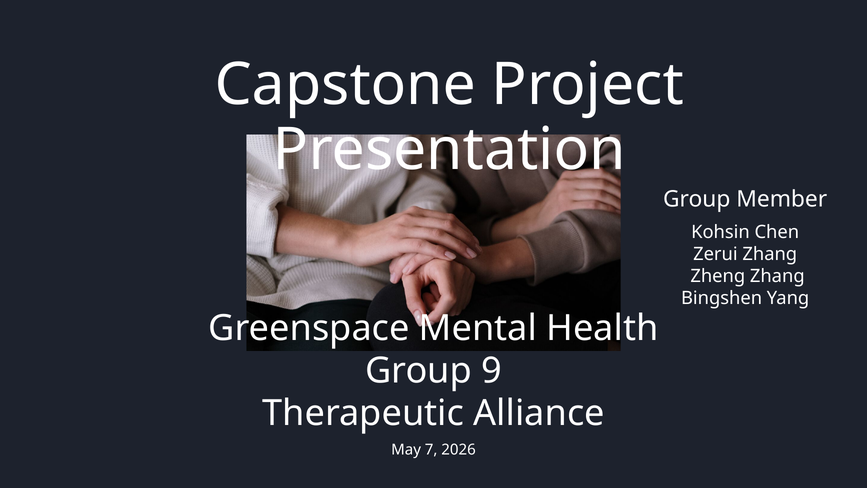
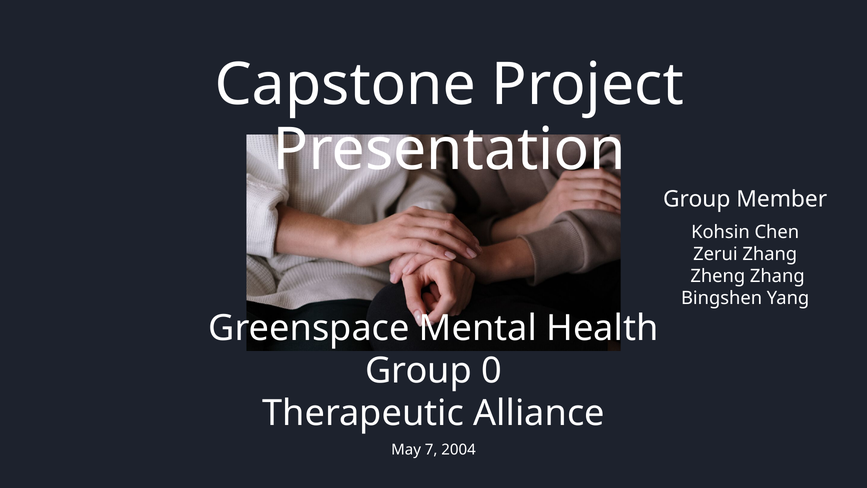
9: 9 -> 0 (492, 371)
2026: 2026 -> 2004 (459, 450)
